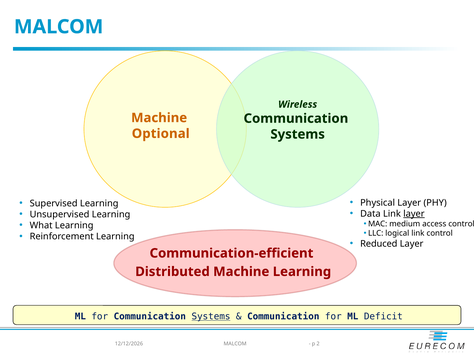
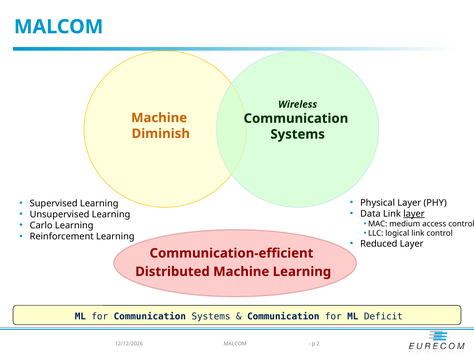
Optional: Optional -> Diminish (161, 134)
What: What -> Carlo (41, 226)
Systems underline: present -> none (211, 317)
